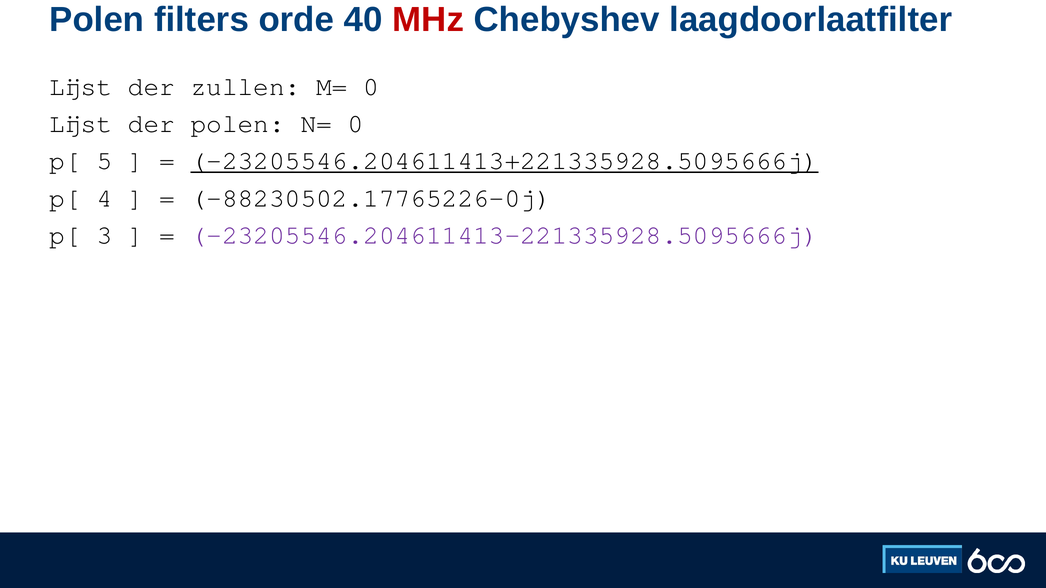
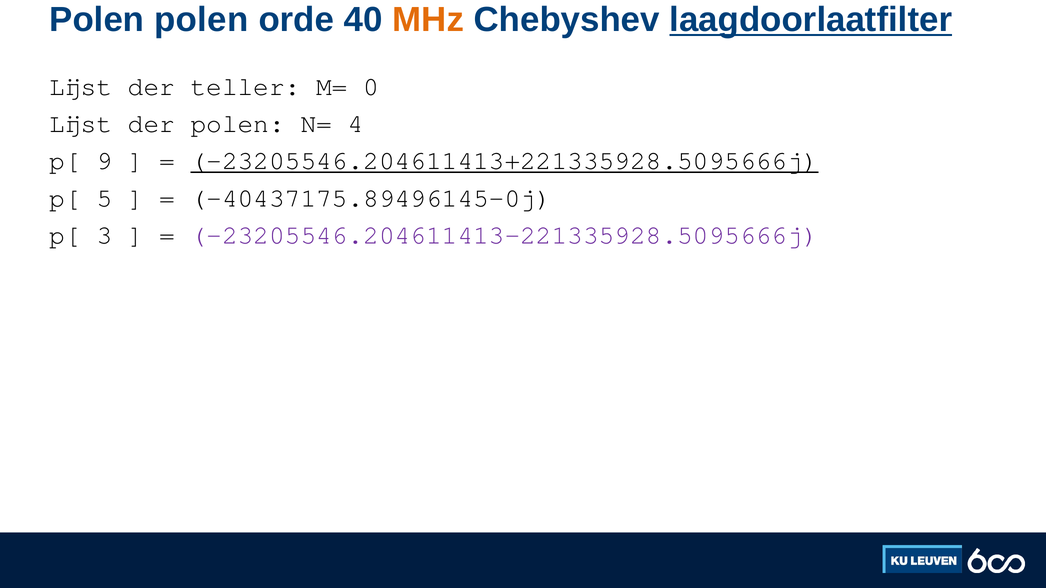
Polen filters: filters -> polen (201, 20)
MHz colour: red -> orange (428, 20)
laagdoorlaatfilter underline: none -> present (811, 20)
zullen: zullen -> teller (246, 87)
N= 0: 0 -> 4 (355, 124)
5: 5 -> 9 (104, 161)
4: 4 -> 5 (104, 198)
-88230502.17765226-0j: -88230502.17765226-0j -> -40437175.89496145-0j (371, 198)
